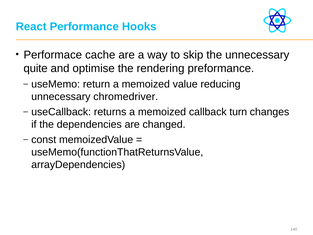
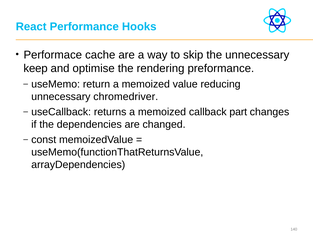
quite: quite -> keep (36, 68)
turn: turn -> part (238, 112)
